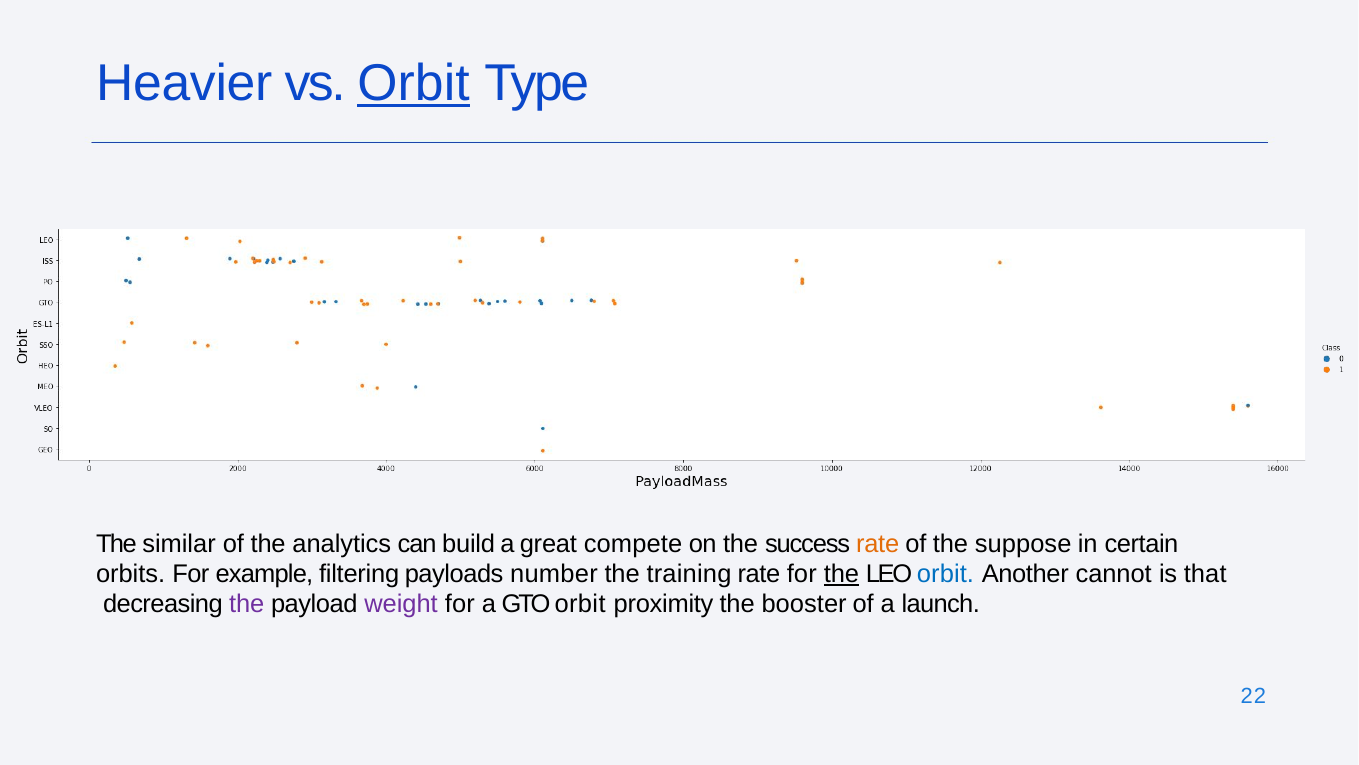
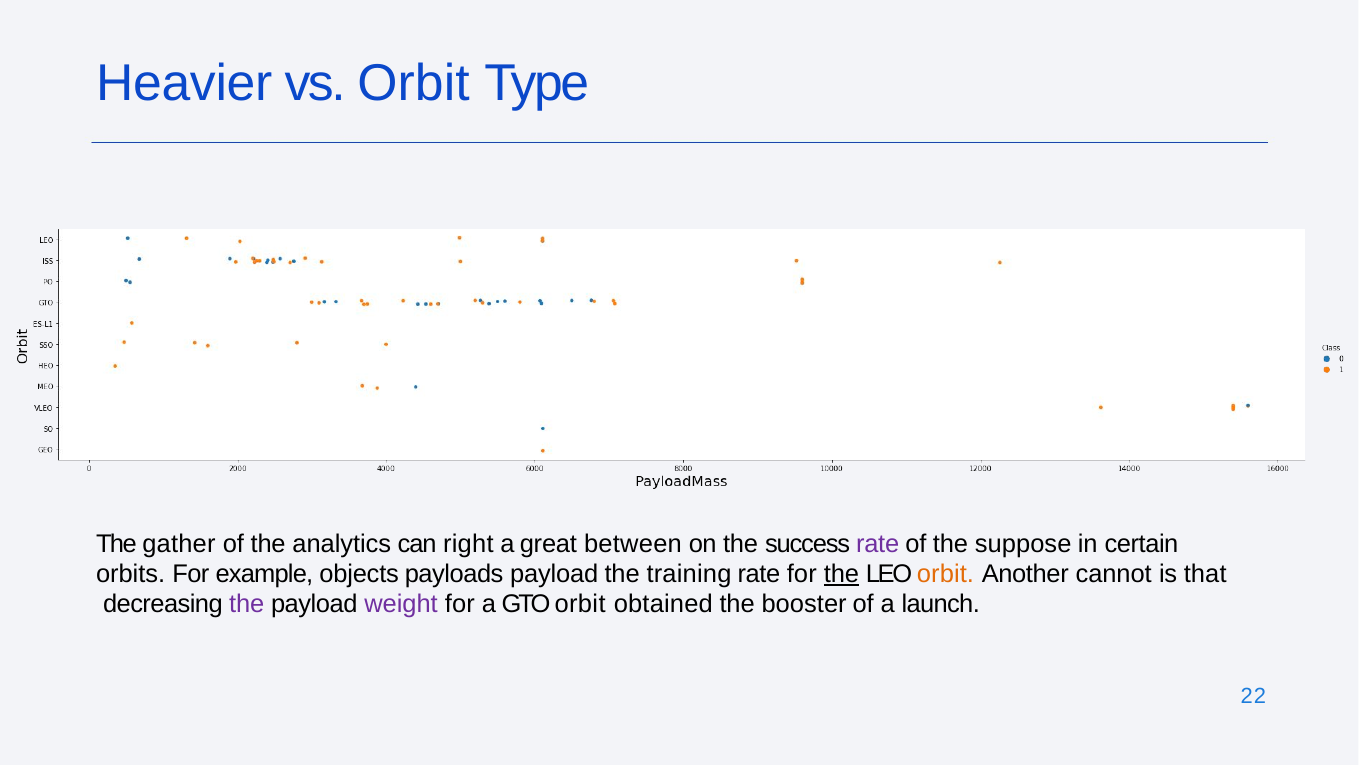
Orbit underline: present -> none (414, 83)
similar: similar -> gather (179, 543)
build: build -> right (468, 543)
compete: compete -> between (633, 543)
rate colour: orange -> purple (878, 543)
filtering: filtering -> objects (359, 573)
payloads number: number -> payload (554, 573)
orbit colour: blue -> orange (945, 573)
proximity: proximity -> obtained (663, 604)
